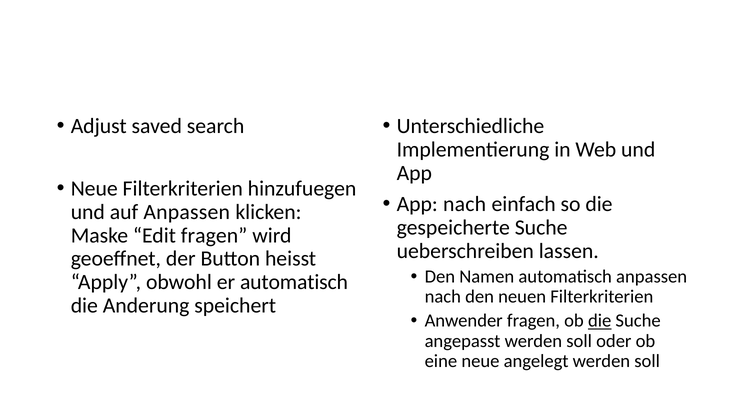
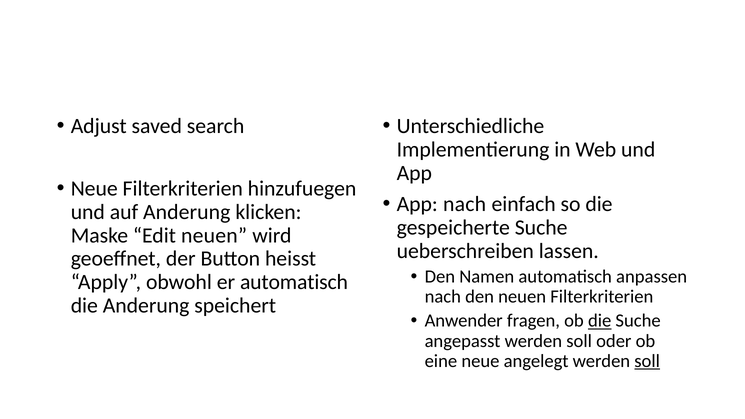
auf Anpassen: Anpassen -> Anderung (187, 212)
Edit fragen: fragen -> neuen (214, 235)
soll underline: none -> present (647, 361)
